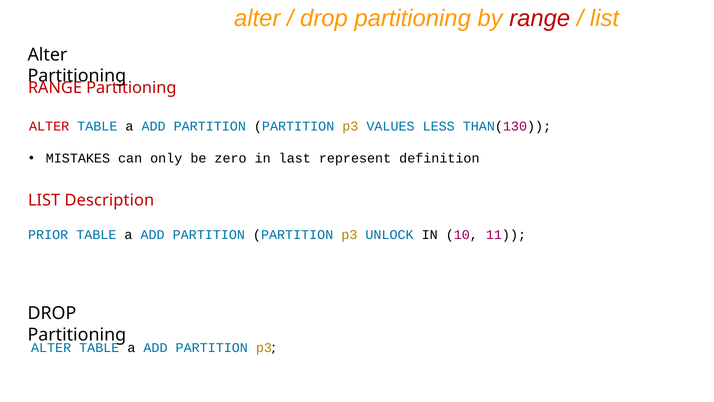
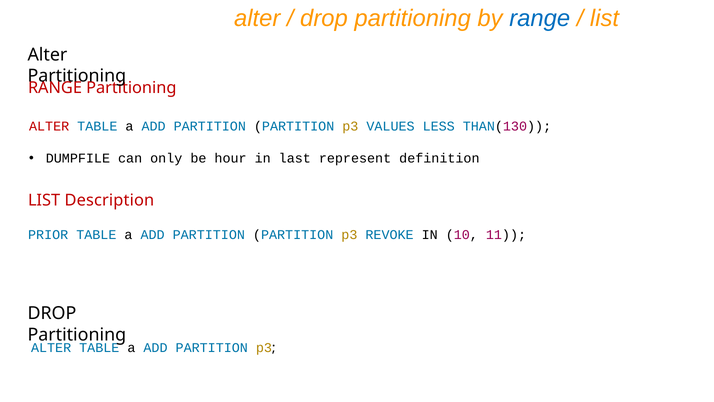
range colour: red -> blue (540, 19)
MISTAKES: MISTAKES -> DUMPFILE (78, 158)
zero: zero -> hour (231, 158)
UNLOCK: UNLOCK -> REVOKE (390, 235)
